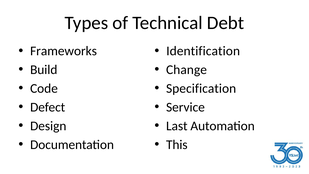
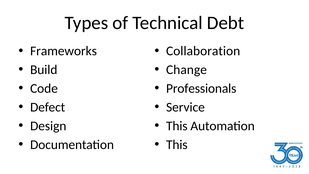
Identification: Identification -> Collaboration (203, 51)
Specification: Specification -> Professionals (201, 88)
Last: Last -> This (177, 126)
